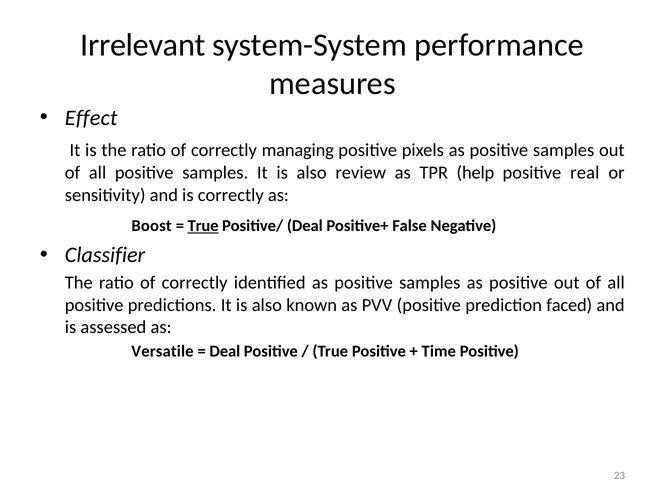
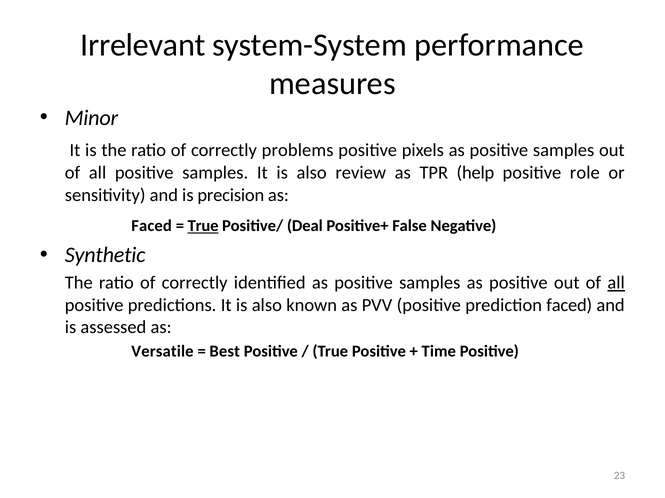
Effect: Effect -> Minor (91, 118)
managing: managing -> problems (298, 150)
real: real -> role (585, 173)
is correctly: correctly -> precision (231, 195)
Boost: Boost -> Faced (152, 226)
Classifier: Classifier -> Synthetic (105, 255)
all underline: none -> present (616, 283)
Deal: Deal -> Best (225, 352)
